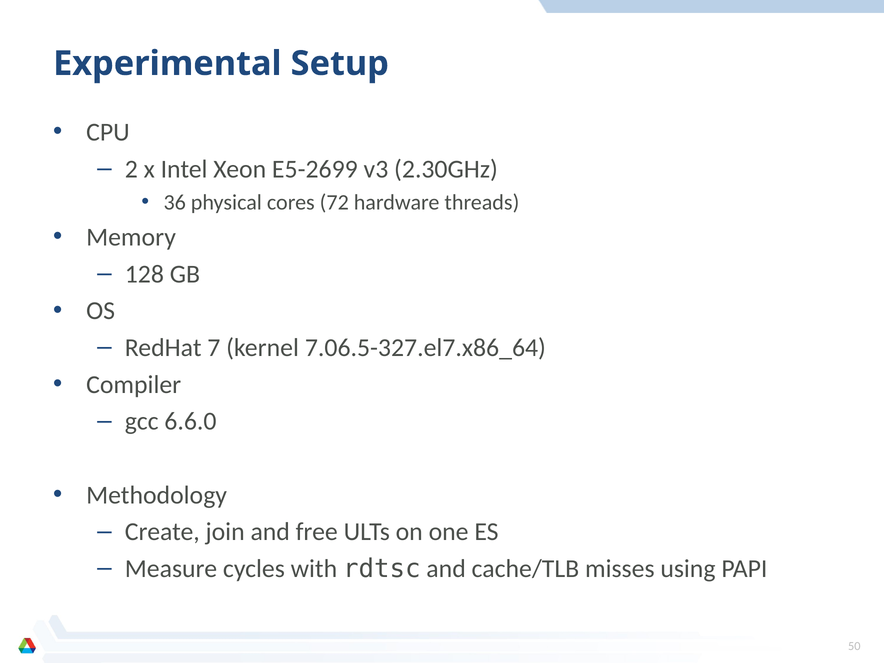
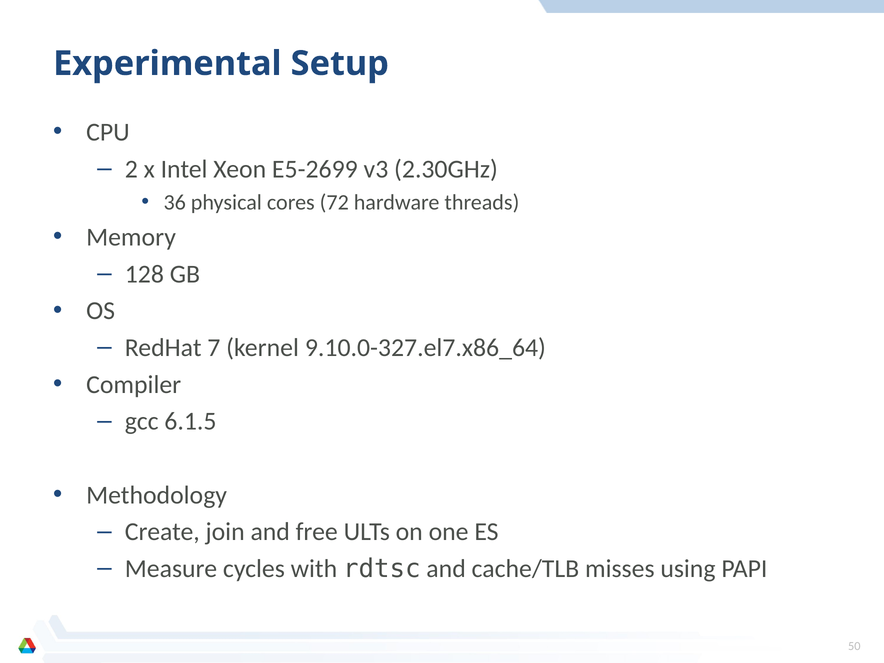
7.06.5-327.el7.x86_64: 7.06.5-327.el7.x86_64 -> 9.10.0-327.el7.x86_64 (425, 348)
6.6.0: 6.6.0 -> 6.1.5 (190, 421)
